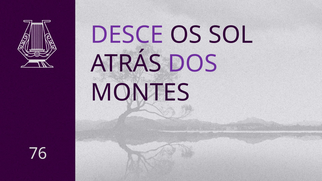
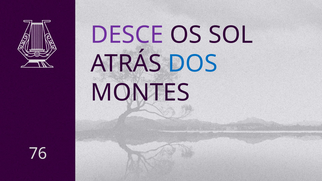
DOS colour: purple -> blue (193, 64)
